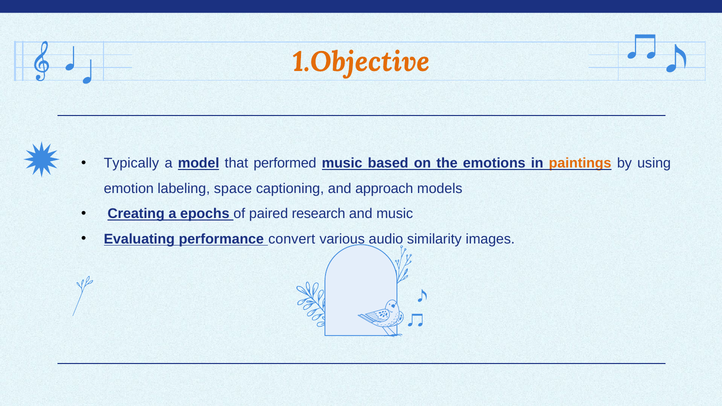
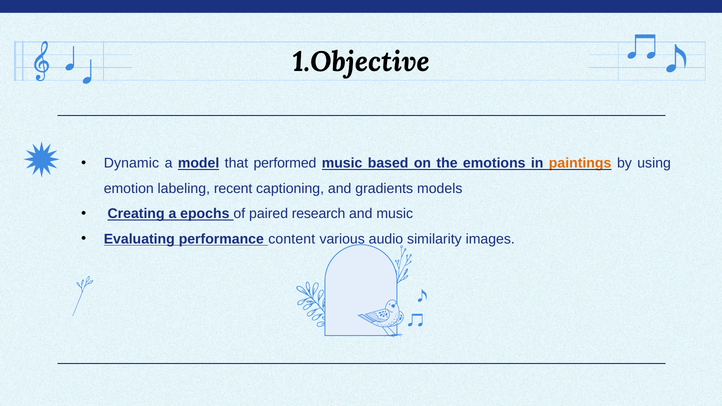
1.Objective colour: orange -> black (361, 62)
Typically: Typically -> Dynamic (131, 163)
space: space -> recent (233, 189)
approach: approach -> gradients (384, 189)
convert: convert -> content (292, 239)
